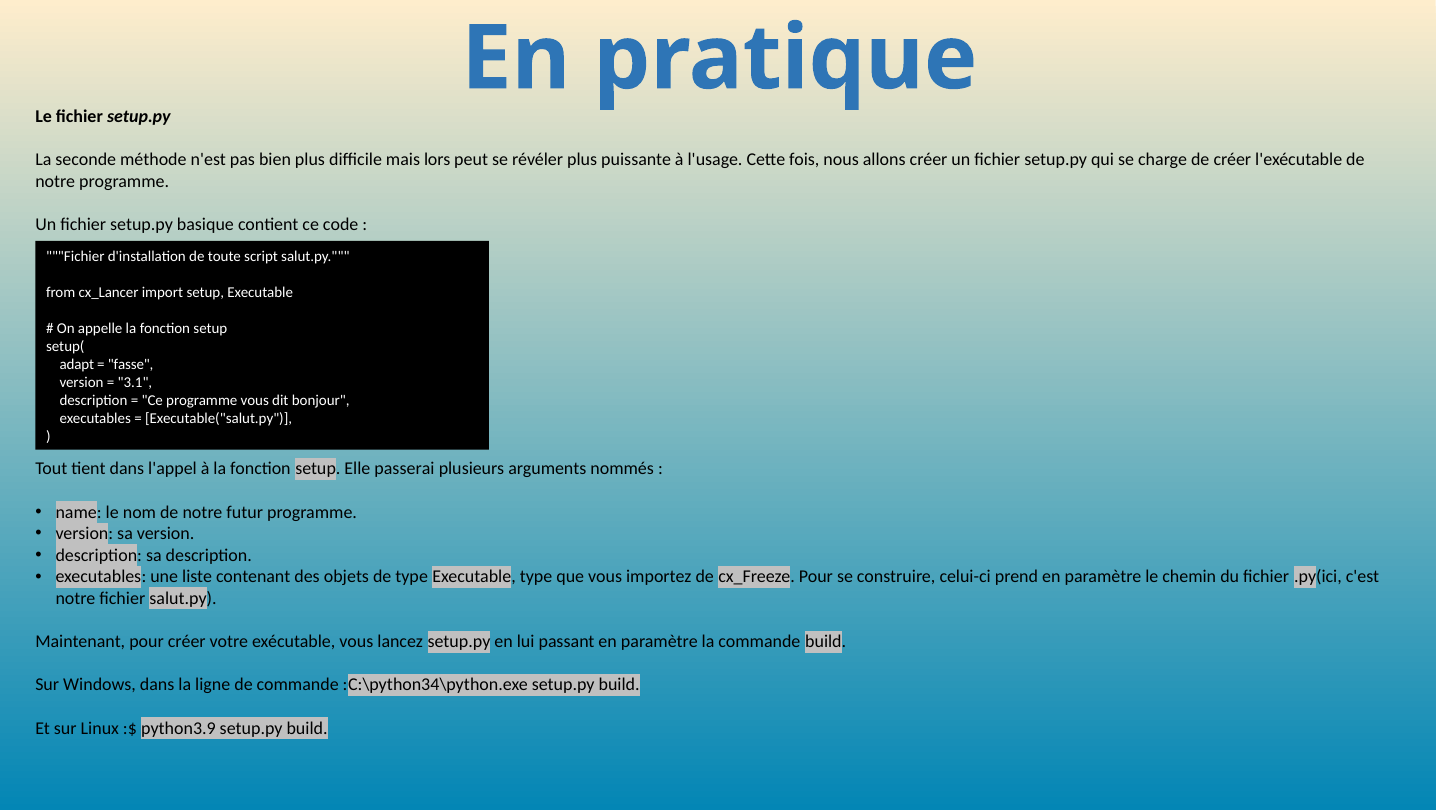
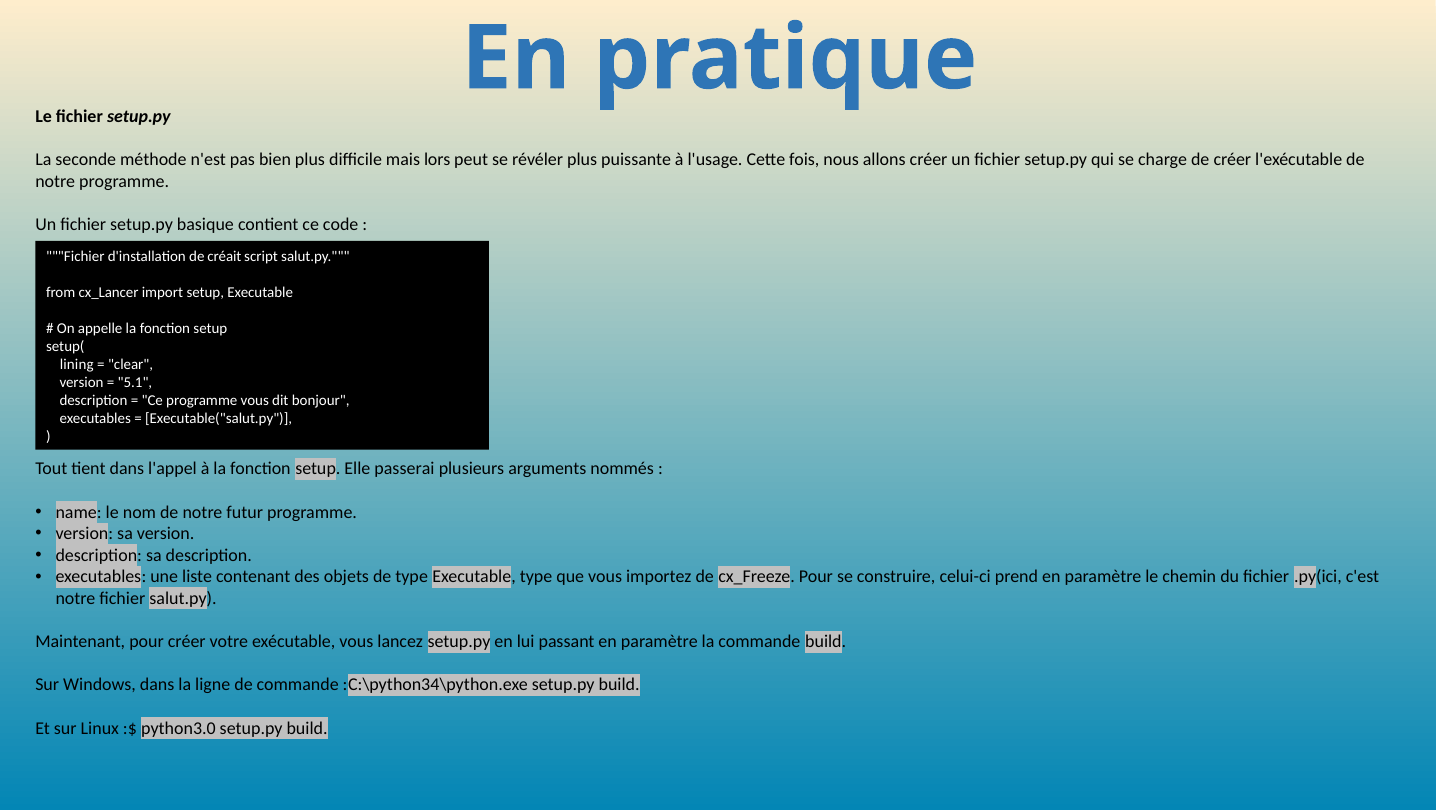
toute: toute -> créait (224, 256)
adapt: adapt -> lining (77, 364)
fasse: fasse -> clear (131, 364)
3.1: 3.1 -> 5.1 (135, 382)
python3.9: python3.9 -> python3.0 (178, 728)
